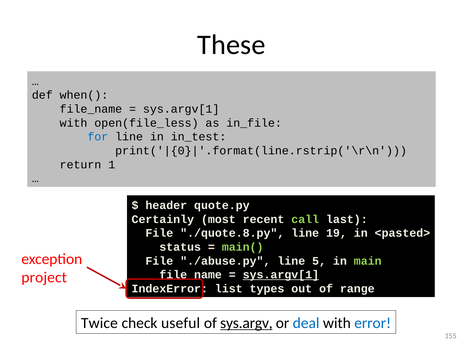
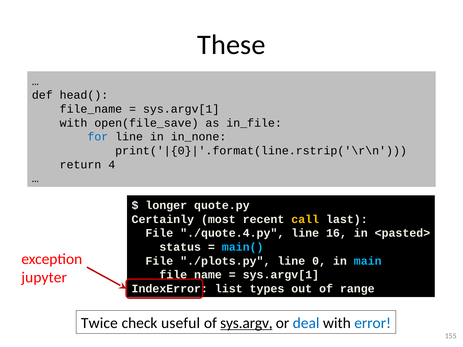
when(: when( -> head( (84, 95)
open(file_less: open(file_less -> open(file_save (146, 123)
in_test: in_test -> in_none (199, 137)
1: 1 -> 4 (112, 165)
header: header -> longer (166, 206)
call colour: light green -> yellow (305, 219)
./quote.8.py: ./quote.8.py -> ./quote.4.py (232, 233)
19: 19 -> 16 (336, 233)
main( colour: light green -> light blue (243, 247)
./abuse.py: ./abuse.py -> ./plots.py (225, 261)
5: 5 -> 0 (319, 261)
main colour: light green -> light blue (368, 261)
sys.argv[1 underline: present -> none (281, 275)
project: project -> jupyter (44, 278)
